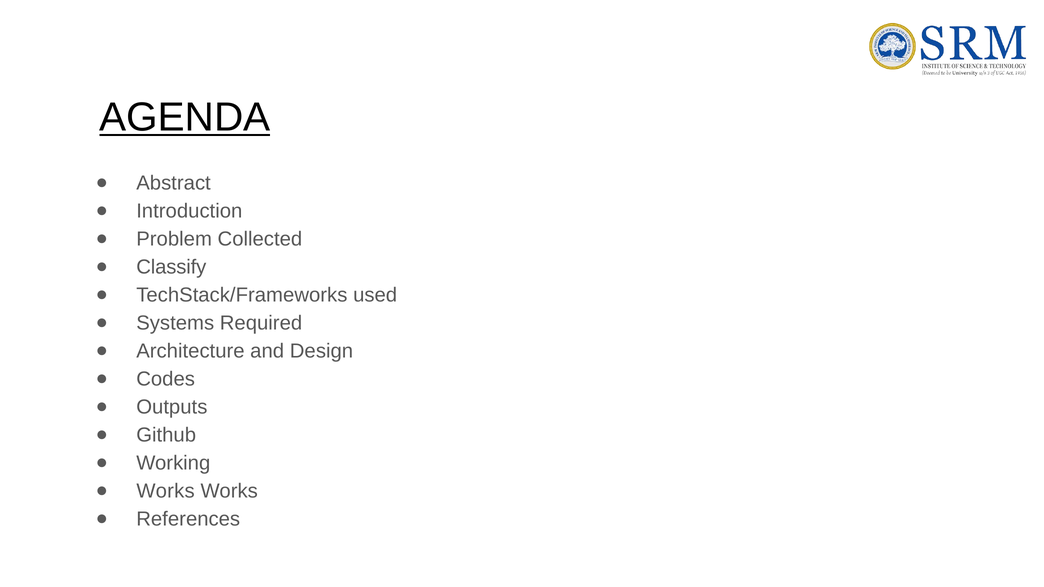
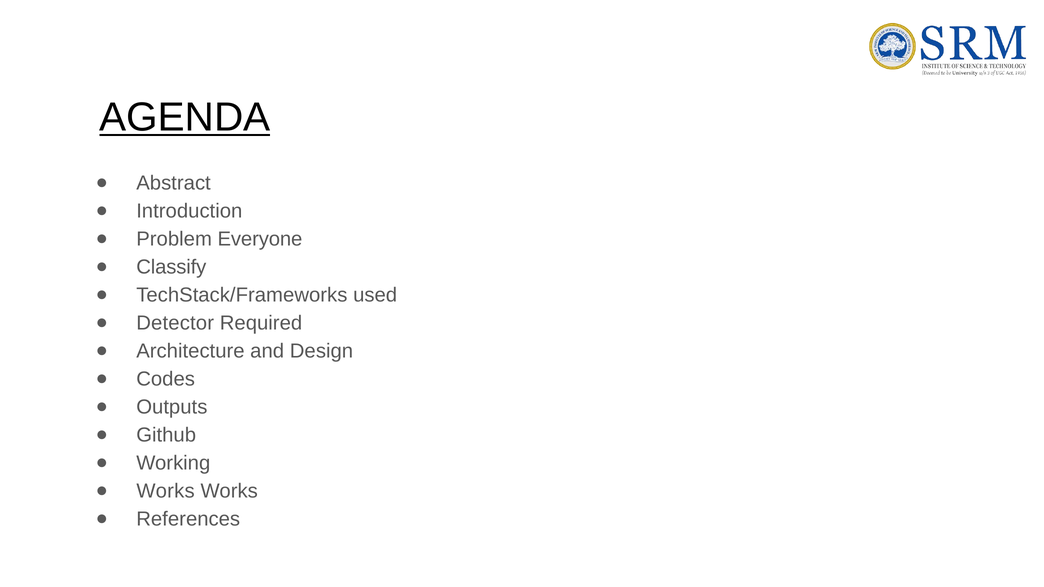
Collected: Collected -> Everyone (260, 239)
Systems: Systems -> Detector (175, 323)
